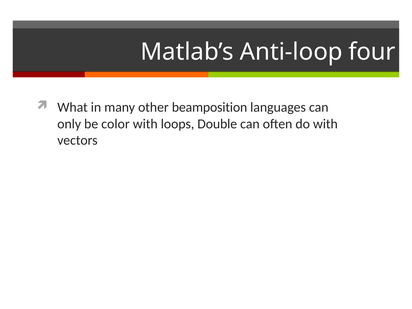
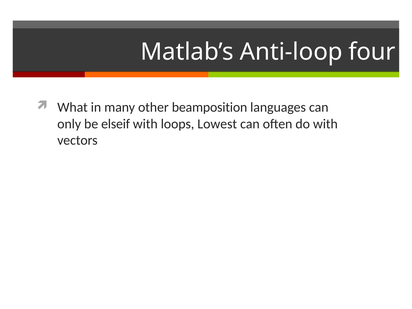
color: color -> elseif (116, 124)
Double: Double -> Lowest (217, 124)
